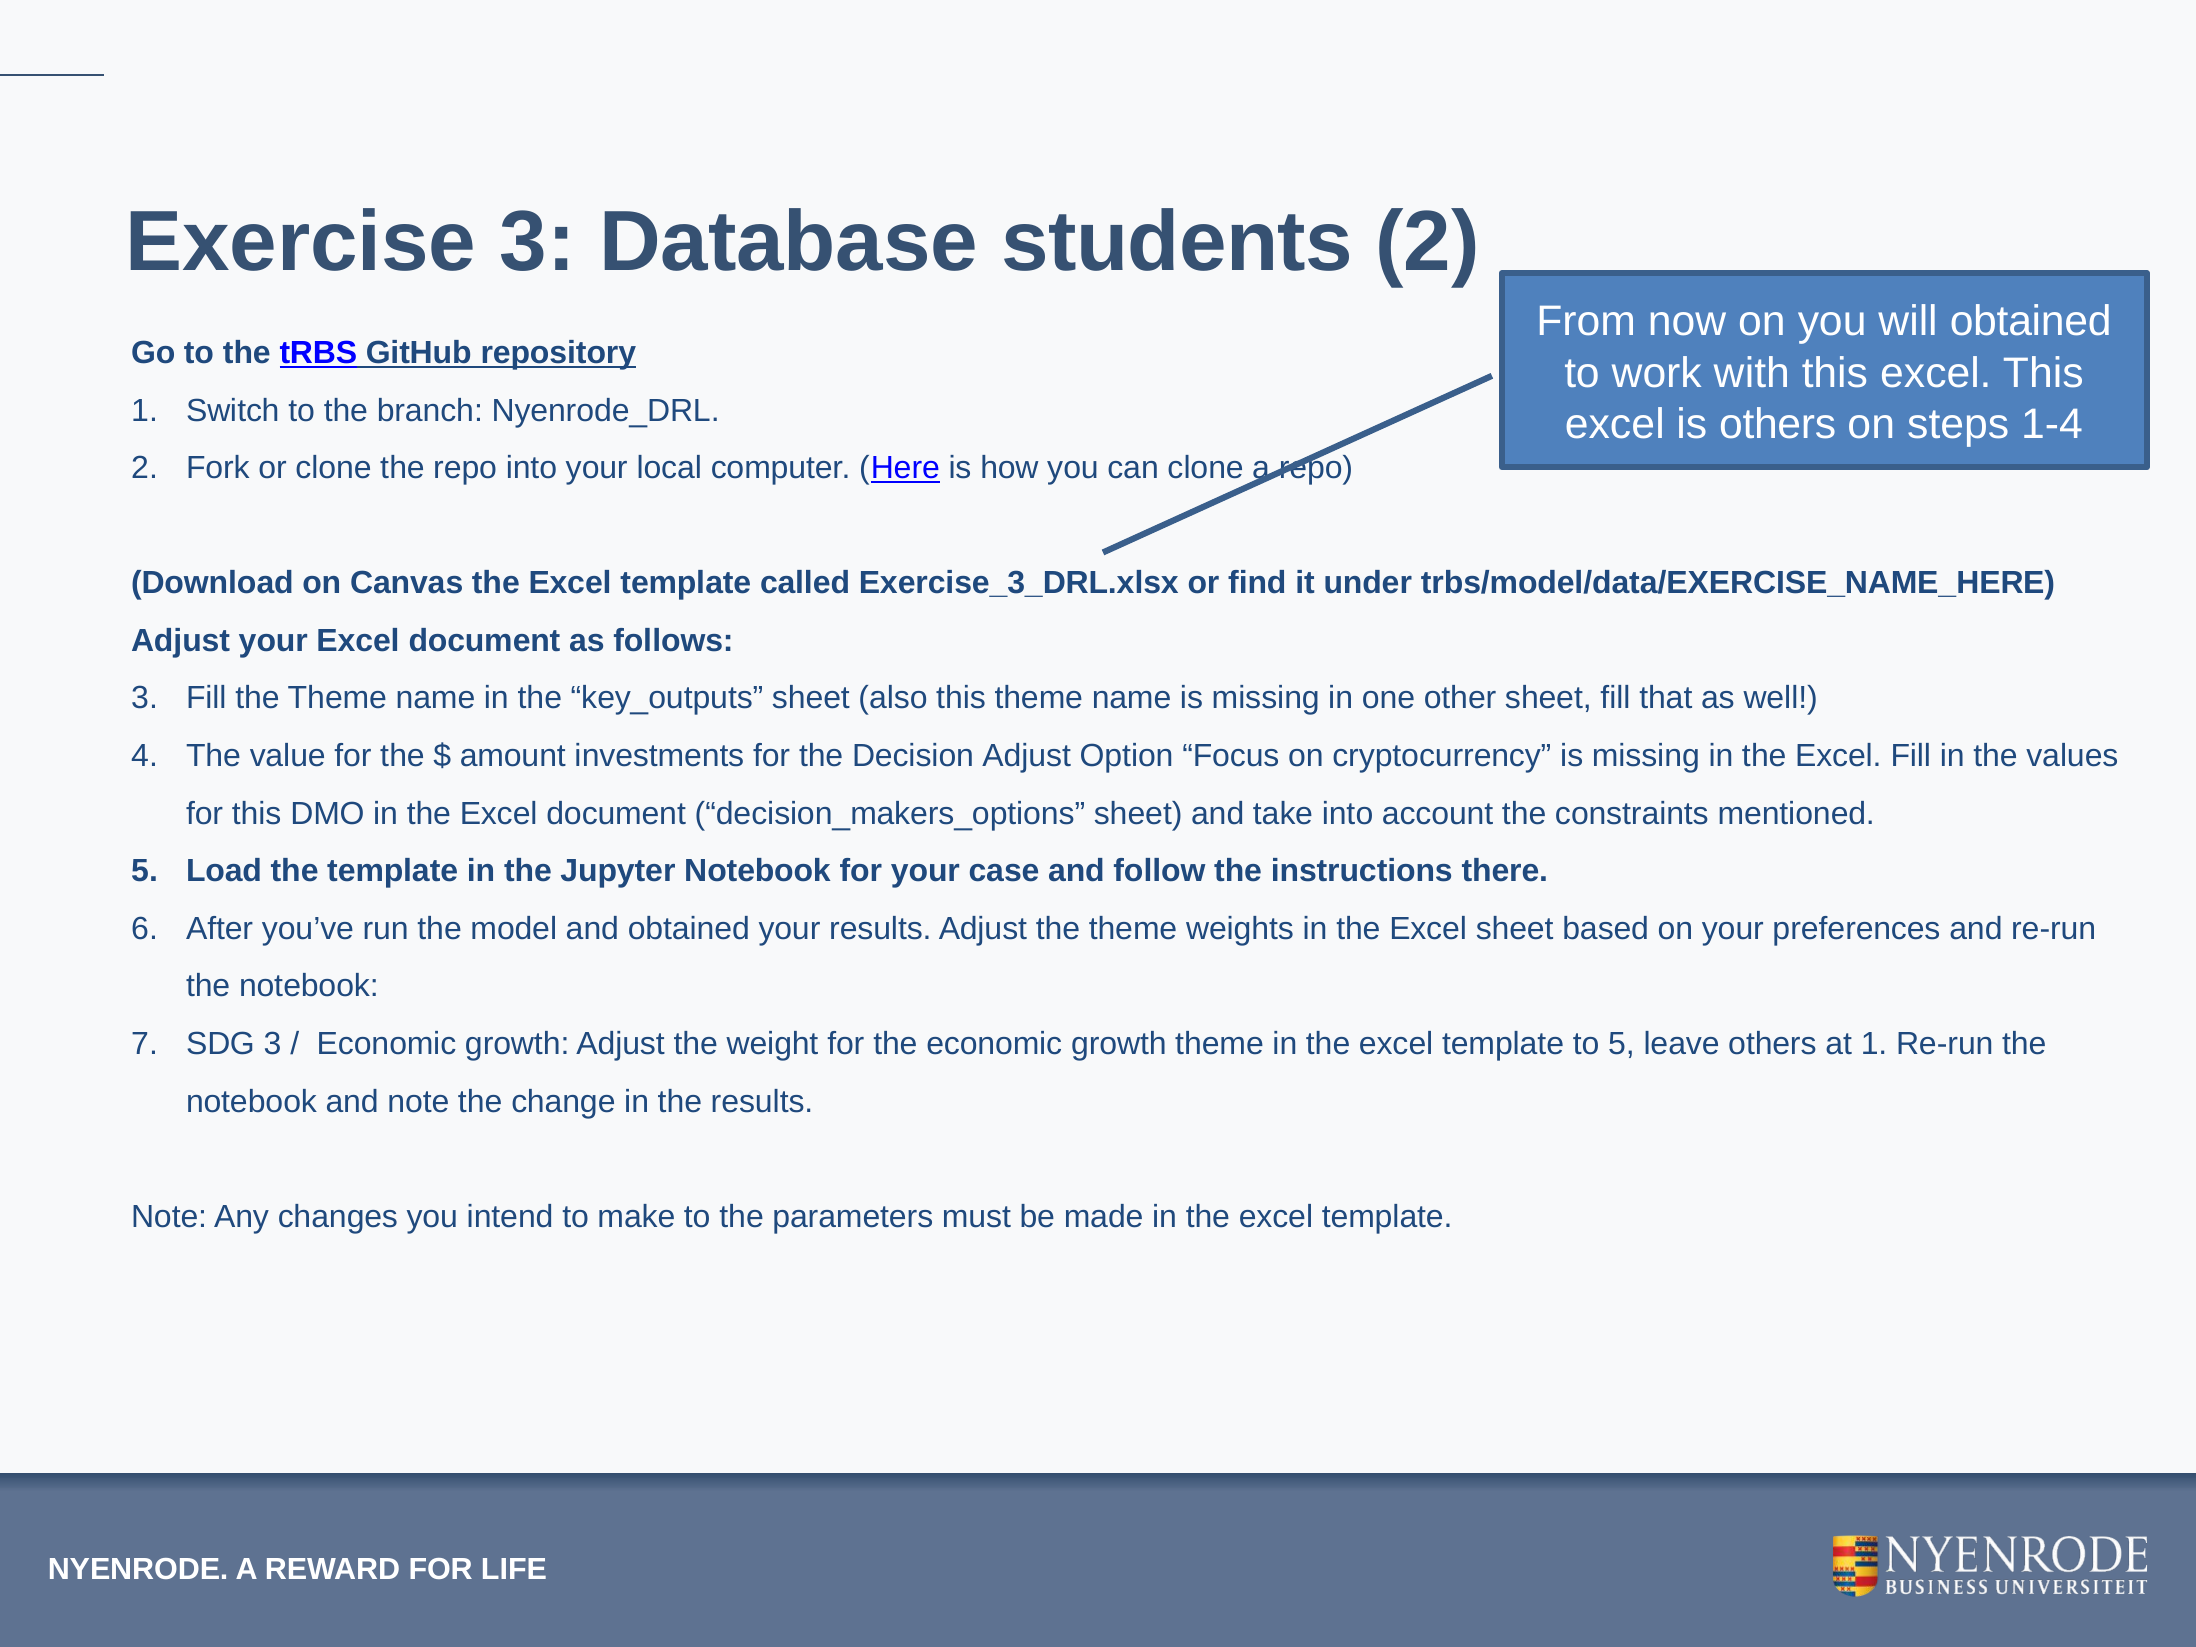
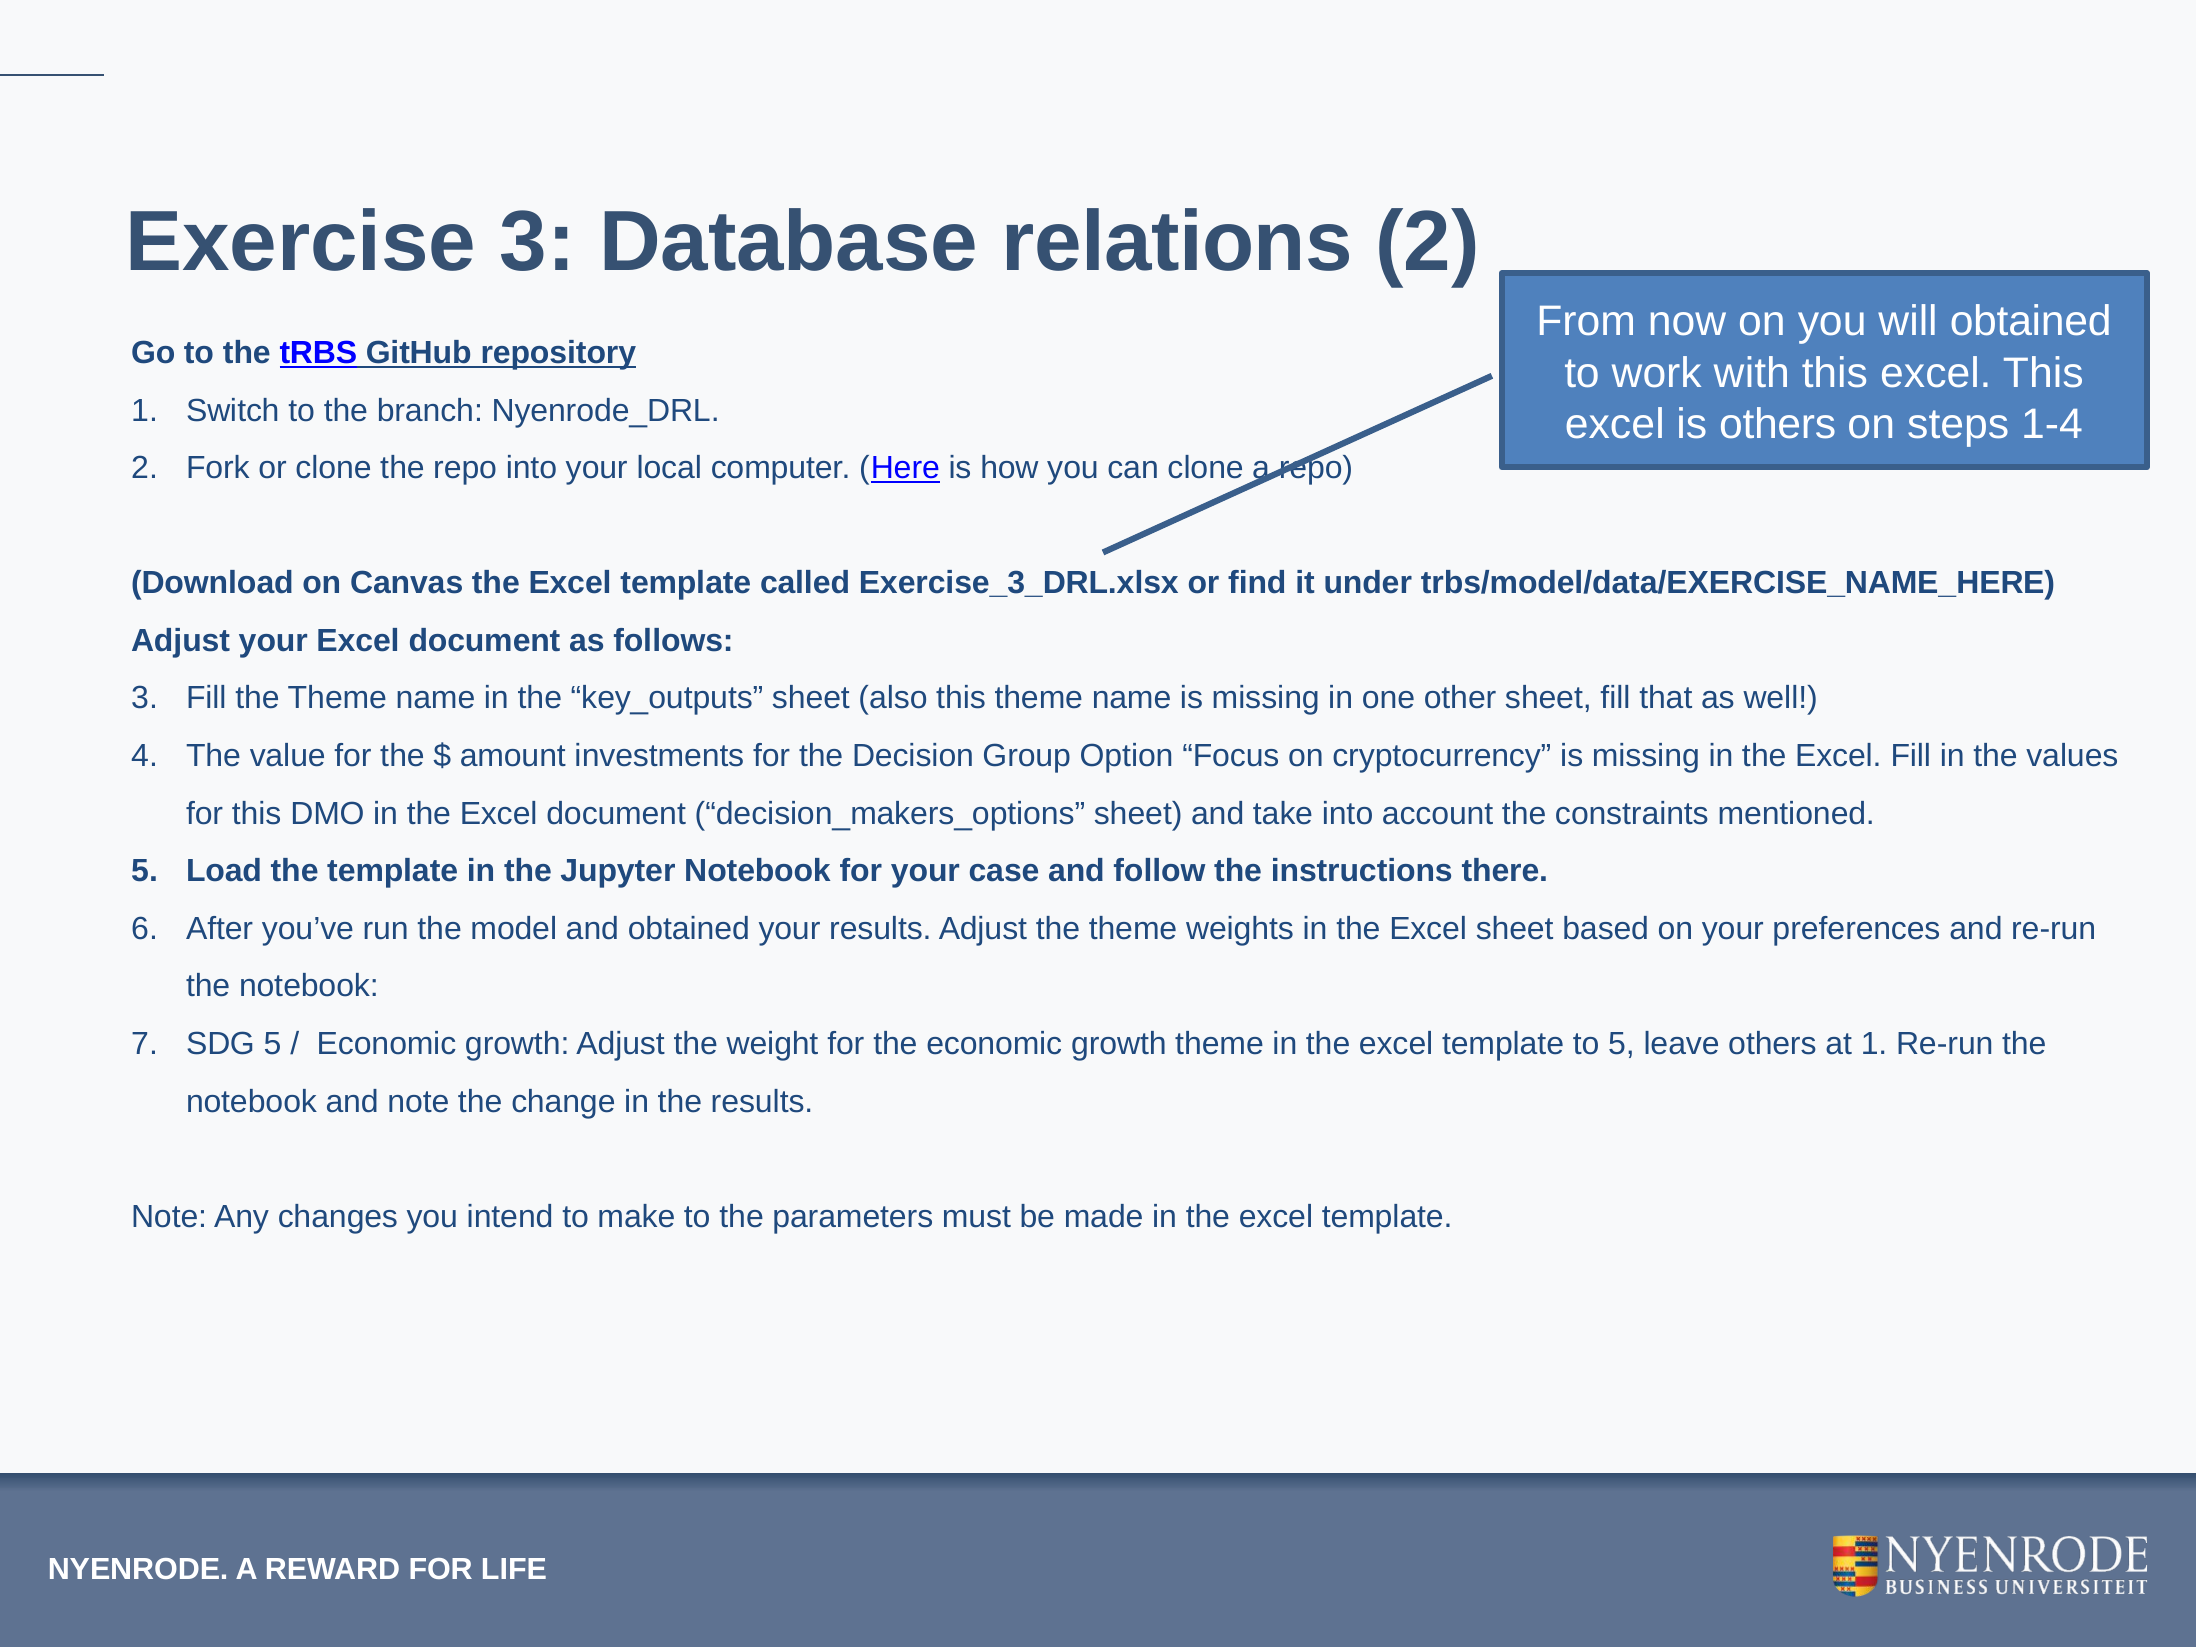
students: students -> relations (1177, 243)
Decision Adjust: Adjust -> Group (1027, 756)
SDG 3: 3 -> 5 (272, 1044)
